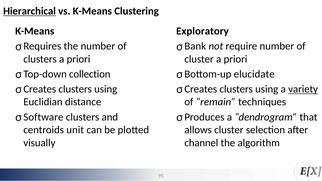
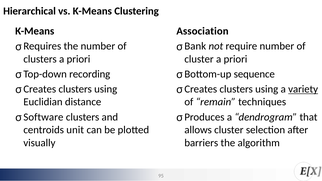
Hierarchical underline: present -> none (30, 11)
Exploratory: Exploratory -> Association (202, 31)
collection: collection -> recording (90, 74)
elucidate: elucidate -> sequence (254, 74)
channel: channel -> barriers (201, 143)
